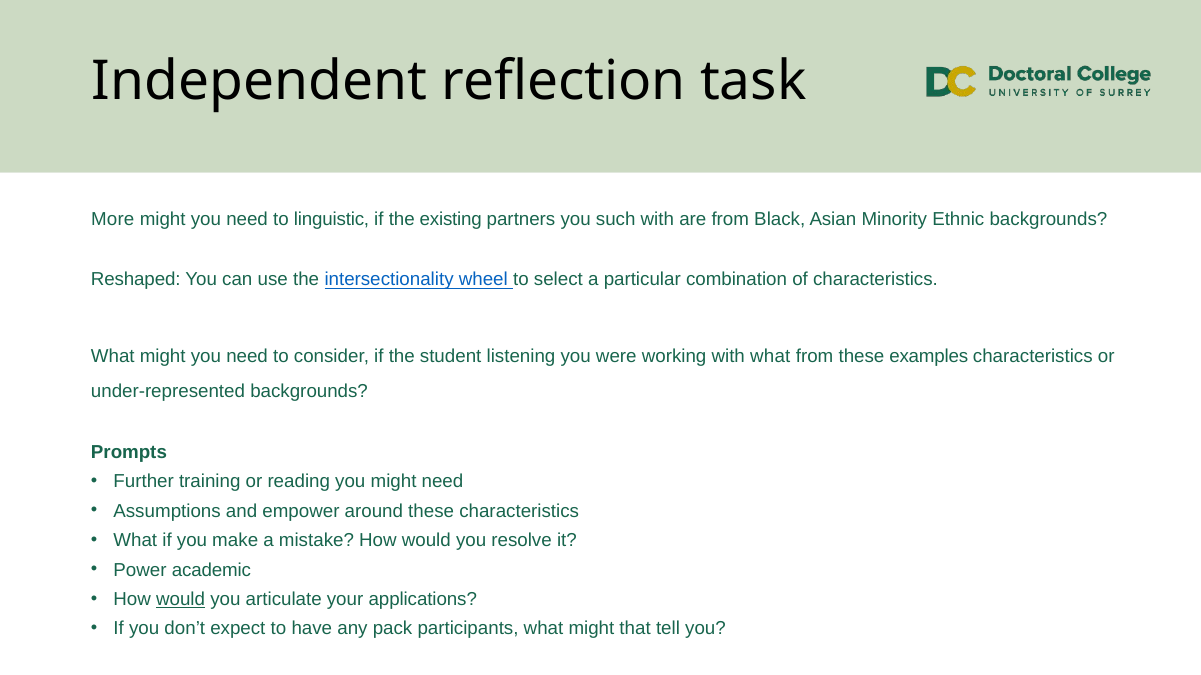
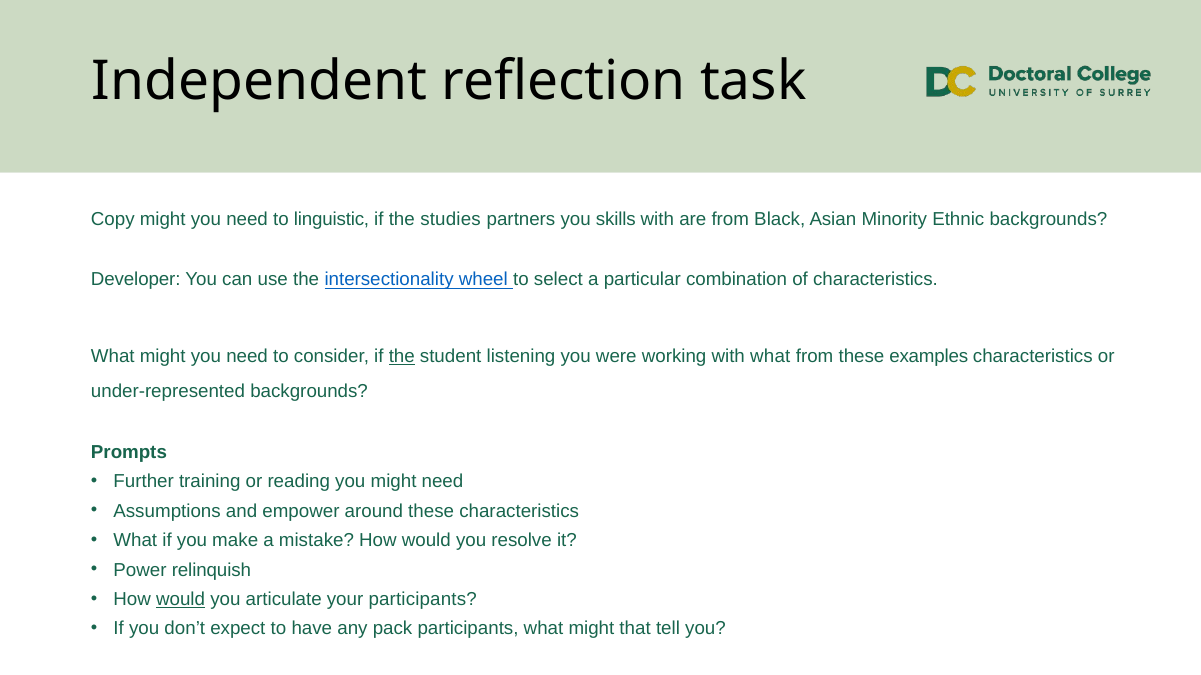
More: More -> Copy (113, 219)
existing: existing -> studies (451, 219)
such: such -> skills (616, 219)
Reshaped: Reshaped -> Developer (136, 280)
the underline: none -> present (402, 357)
academic: academic -> relinquish (211, 570)
your applications: applications -> participants (423, 600)
